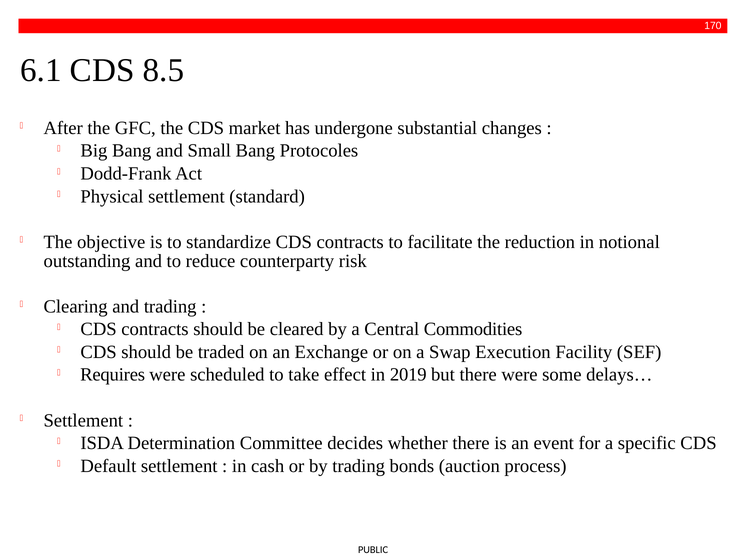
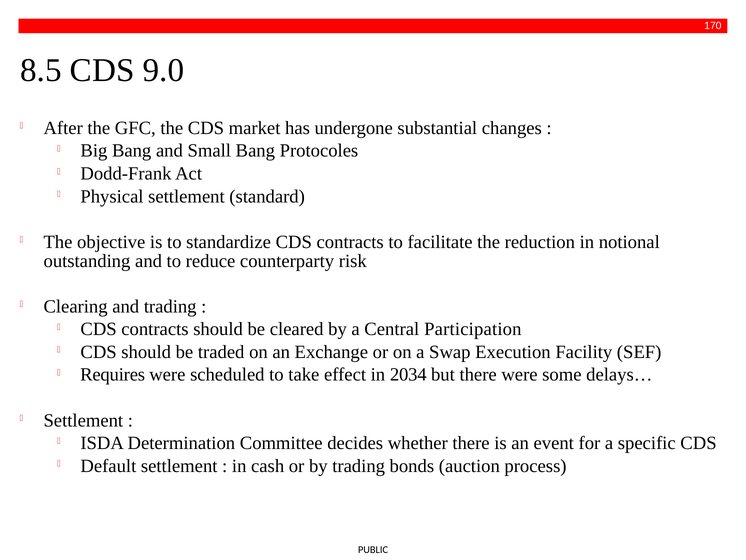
6.1: 6.1 -> 8.5 (41, 70)
8.5: 8.5 -> 9.0 (164, 70)
Commodities: Commodities -> Participation (473, 329)
2019: 2019 -> 2034 (408, 374)
